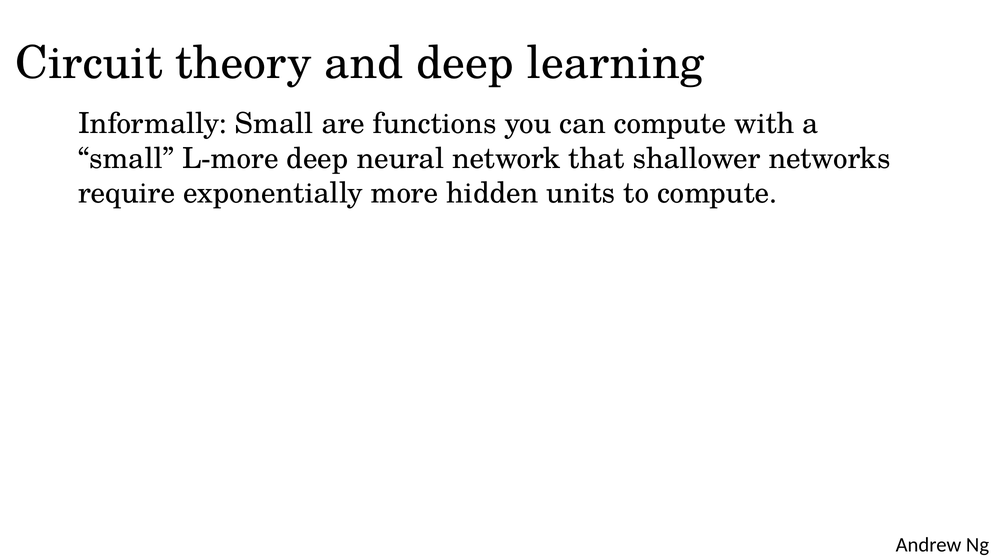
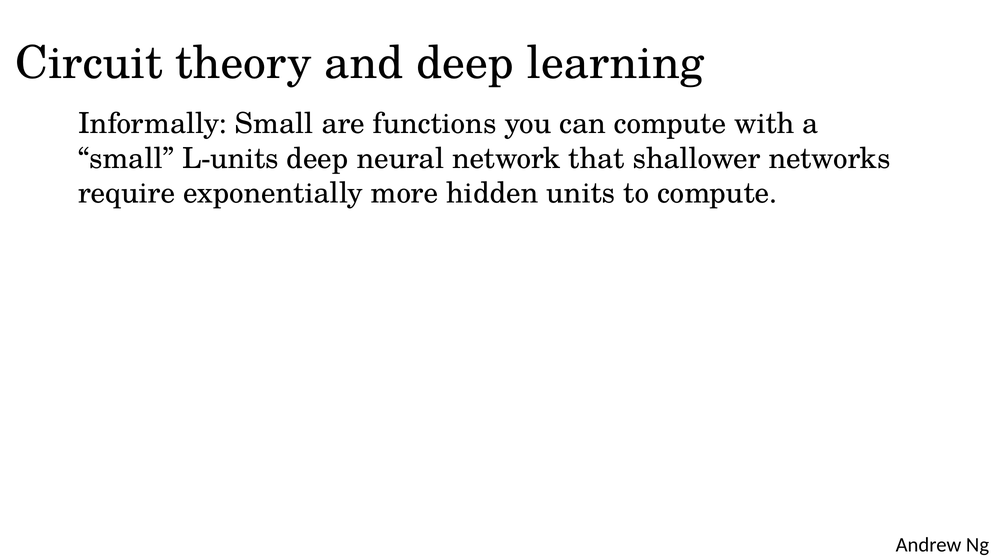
L-more: L-more -> L-units (230, 158)
